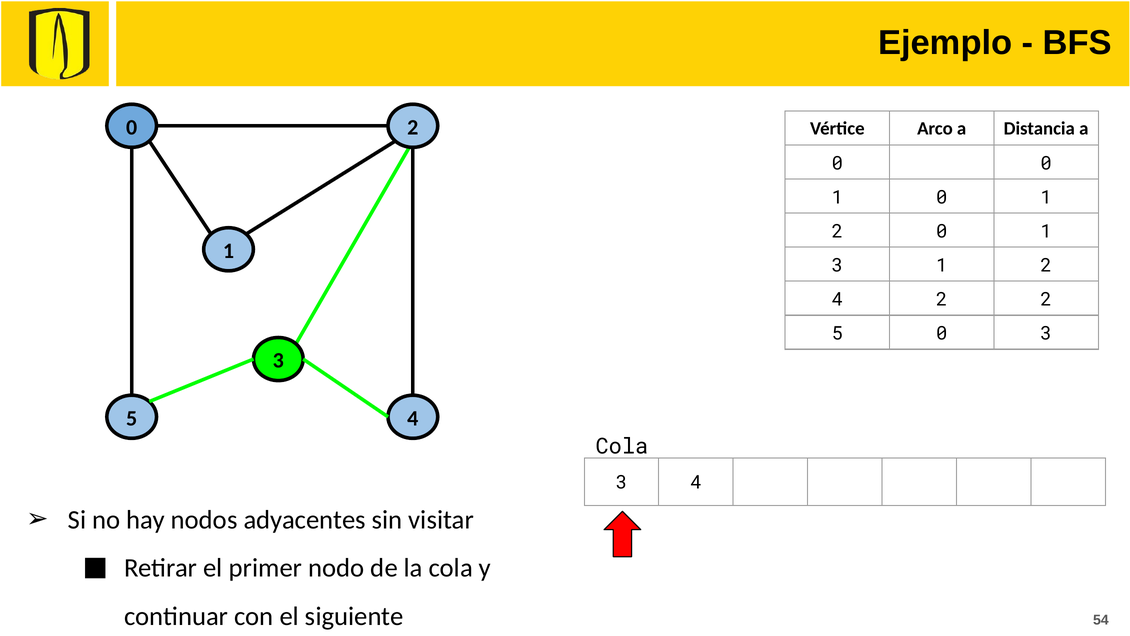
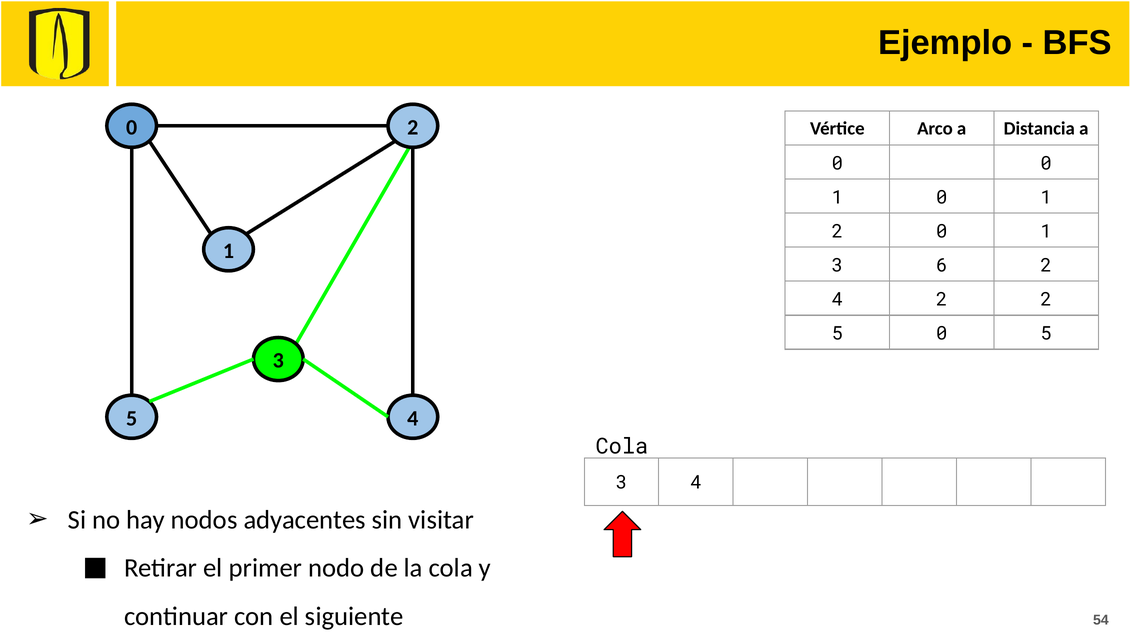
3 1: 1 -> 6 (942, 265)
0 3: 3 -> 5 (1046, 333)
